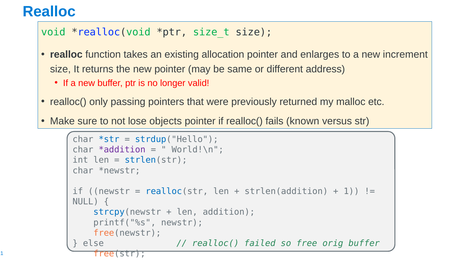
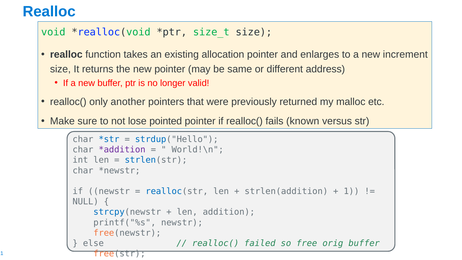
passing: passing -> another (128, 102)
objects: objects -> pointed (166, 121)
